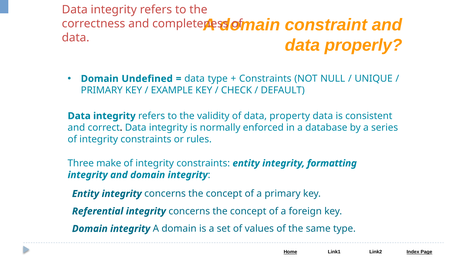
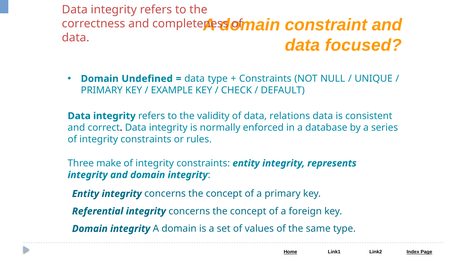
properly: properly -> focused (363, 45)
property: property -> relations (290, 116)
formatting: formatting -> represents (332, 164)
